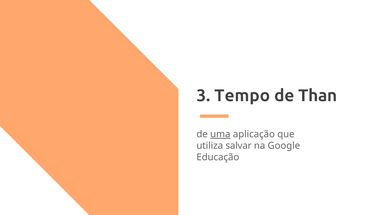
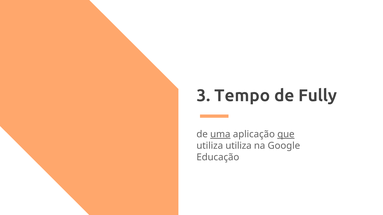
Than: Than -> Fully (318, 96)
que underline: none -> present (286, 135)
utiliza salvar: salvar -> utiliza (239, 146)
